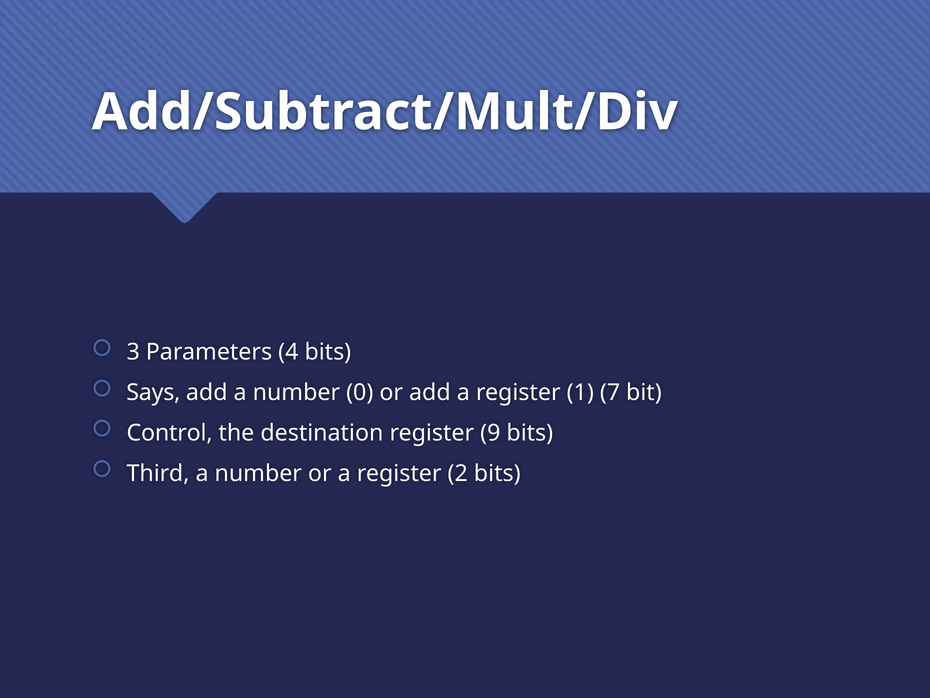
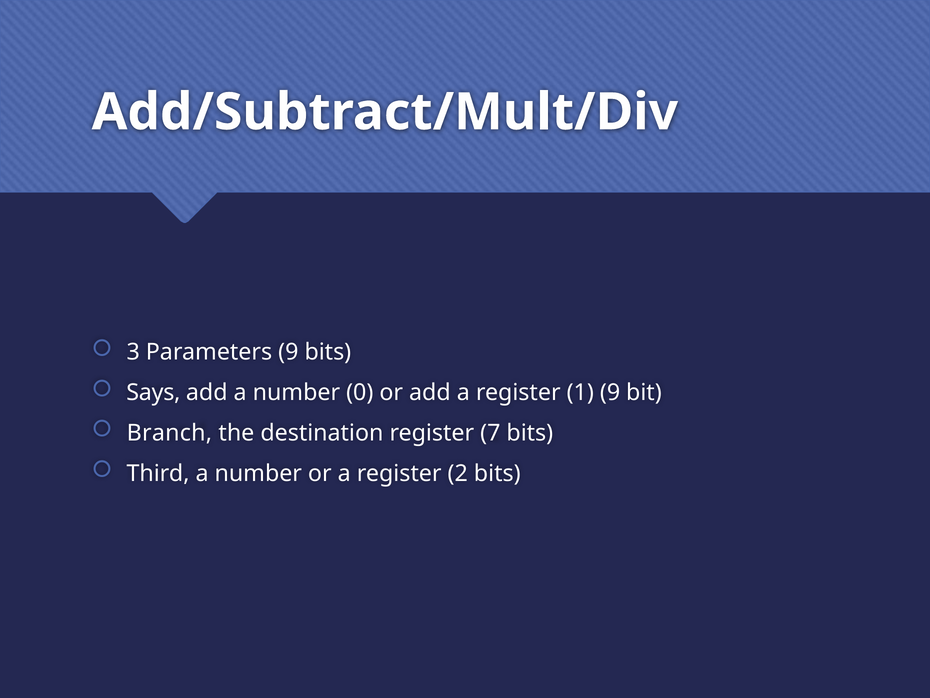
Parameters 4: 4 -> 9 (288, 352)
1 7: 7 -> 9 (610, 392)
Control: Control -> Branch (169, 433)
9: 9 -> 7 (490, 433)
